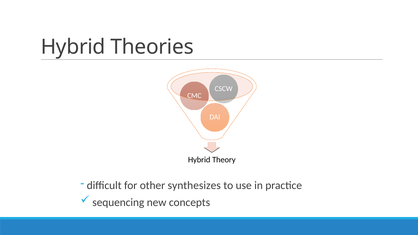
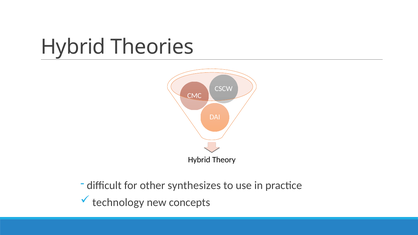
sequencing: sequencing -> technology (118, 202)
